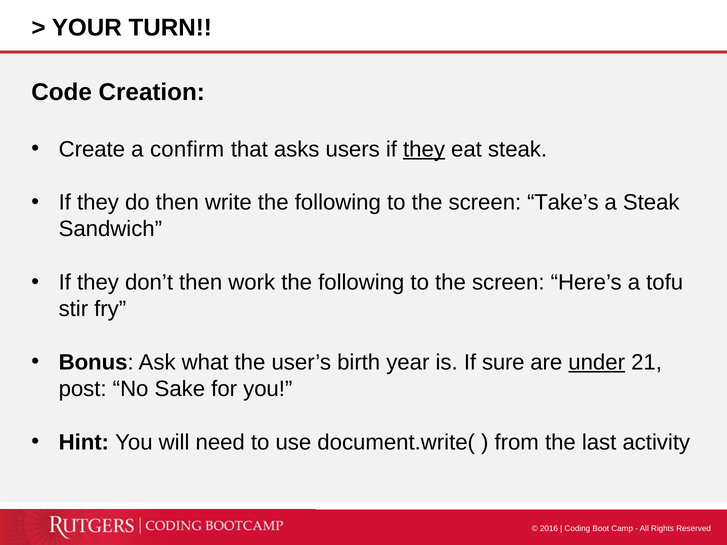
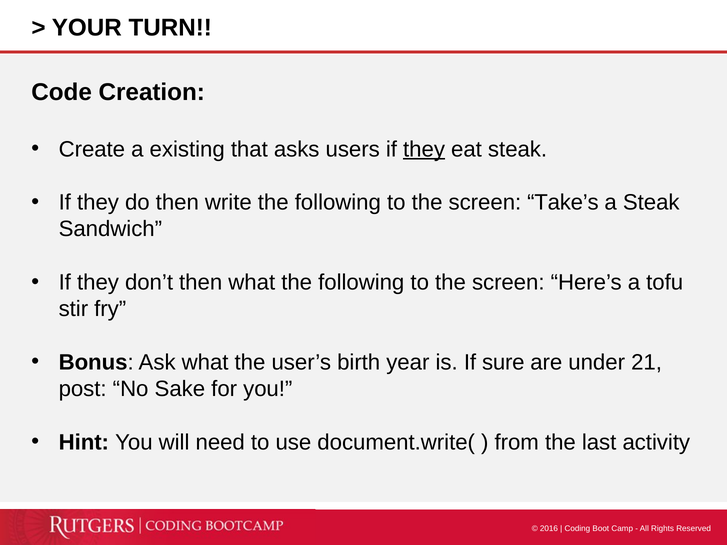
confirm: confirm -> existing (187, 149)
then work: work -> what (252, 283)
under underline: present -> none (597, 362)
